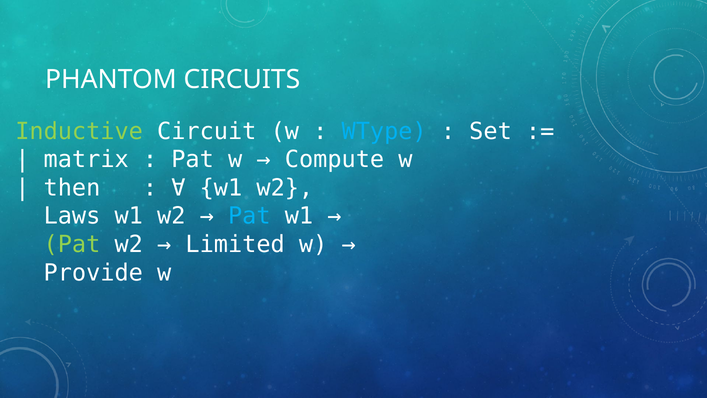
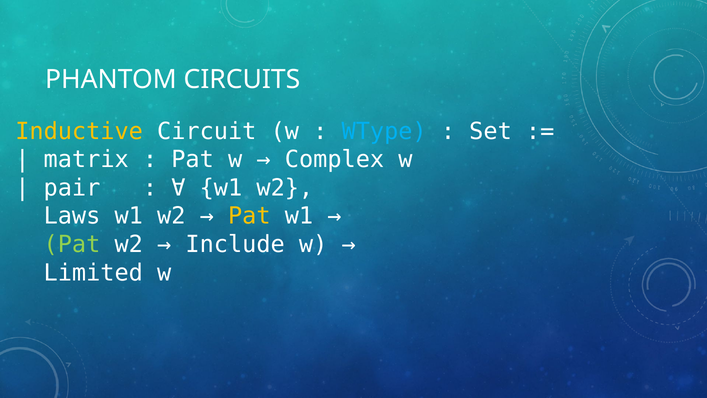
Inductive colour: light green -> yellow (79, 131)
Compute: Compute -> Complex (334, 159)
then: then -> pair (72, 188)
Pat colour: light blue -> yellow (249, 216)
Limited: Limited -> Include (235, 244)
Provide: Provide -> Limited (93, 273)
